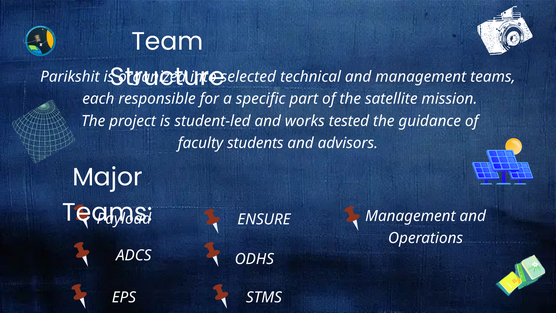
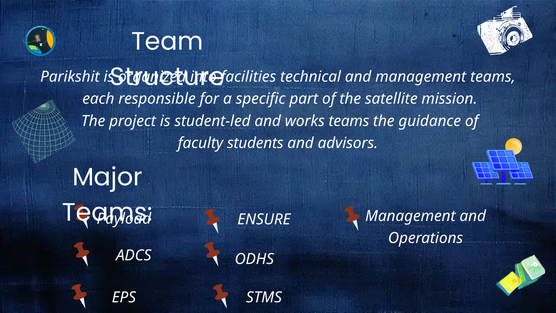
selected: selected -> facilities (248, 77)
works tested: tested -> teams (349, 121)
